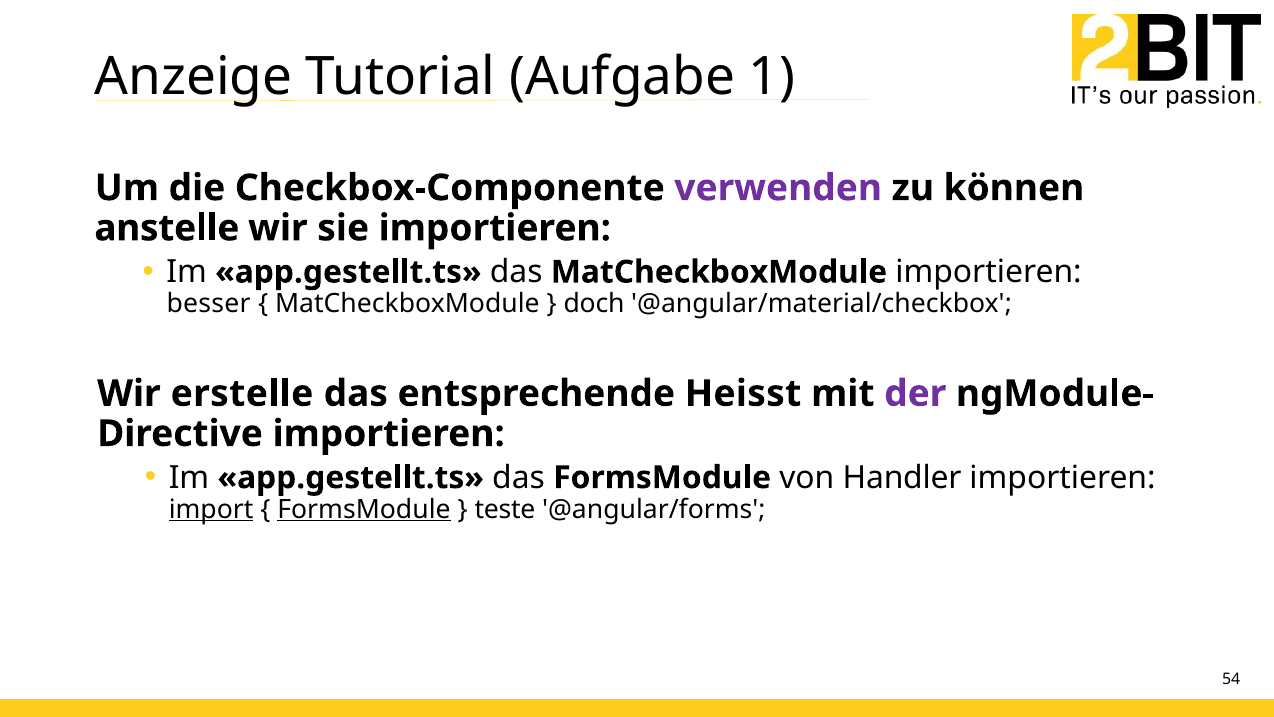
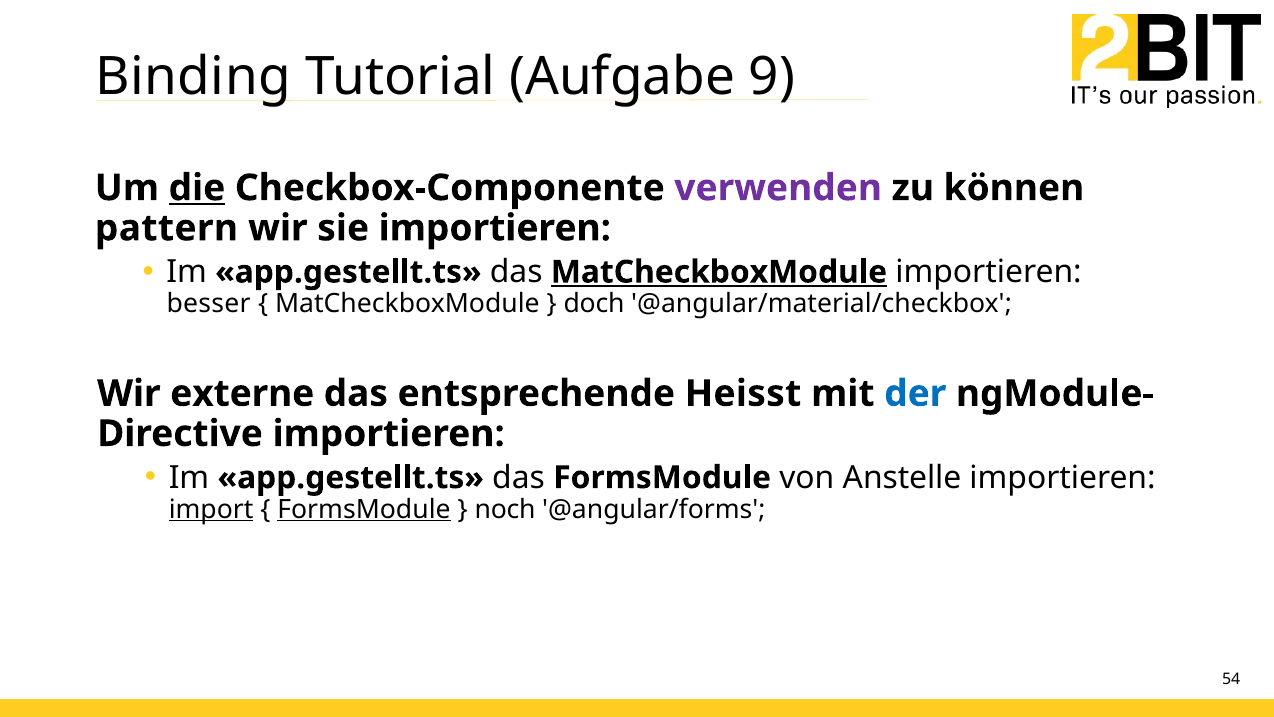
Anzeige: Anzeige -> Binding (193, 77)
1: 1 -> 9 (772, 77)
die underline: none -> present (197, 188)
anstelle: anstelle -> pattern (166, 228)
MatCheckboxModule underline: none -> present (719, 272)
erstelle: erstelle -> externe (242, 393)
der colour: purple -> blue (915, 393)
Handler: Handler -> Anstelle (902, 477)
teste: teste -> noch (505, 509)
